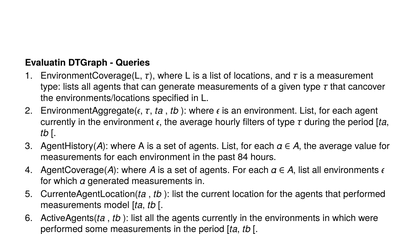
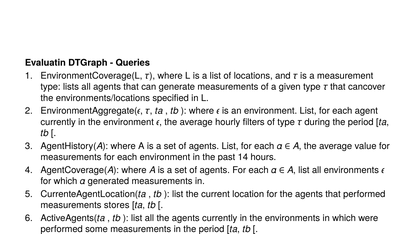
84: 84 -> 14 (243, 157)
model: model -> stores (117, 205)
